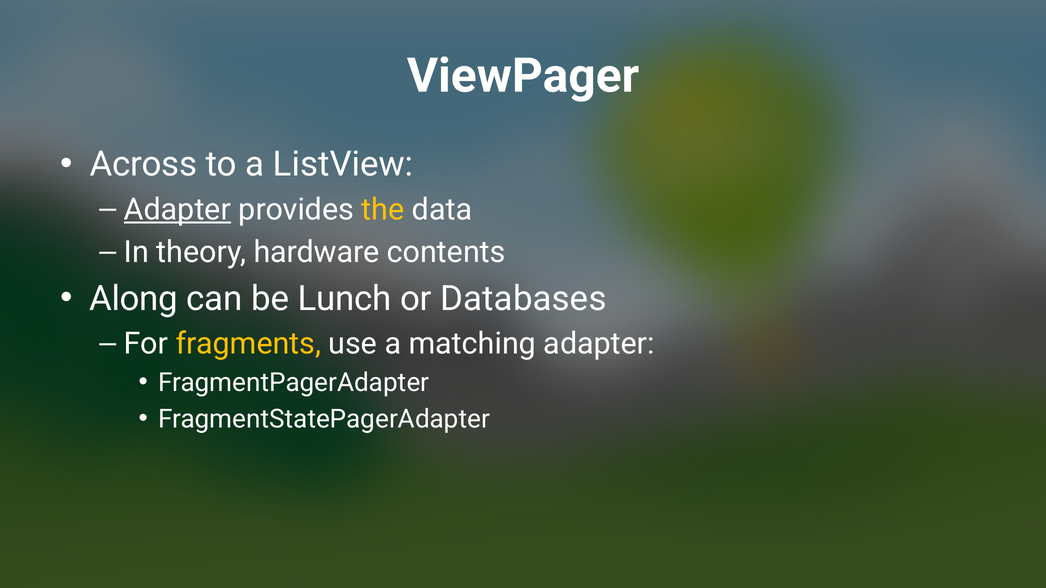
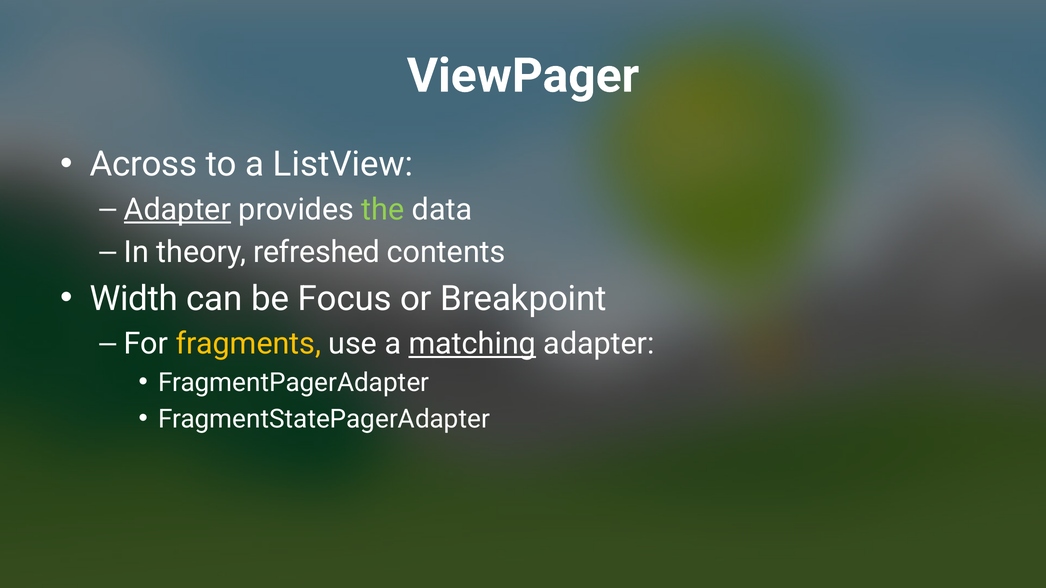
the colour: yellow -> light green (383, 210)
hardware: hardware -> refreshed (317, 252)
Along: Along -> Width (134, 299)
Lunch: Lunch -> Focus (345, 299)
Databases: Databases -> Breakpoint (524, 299)
matching underline: none -> present (472, 344)
